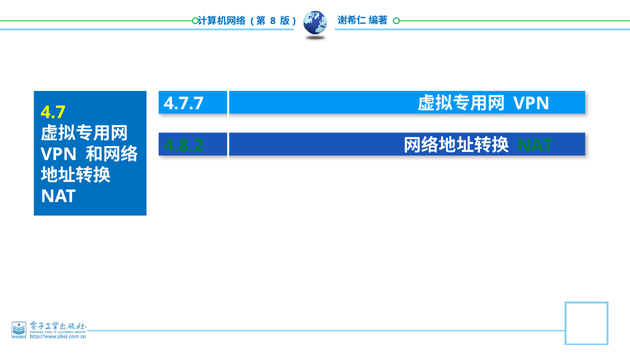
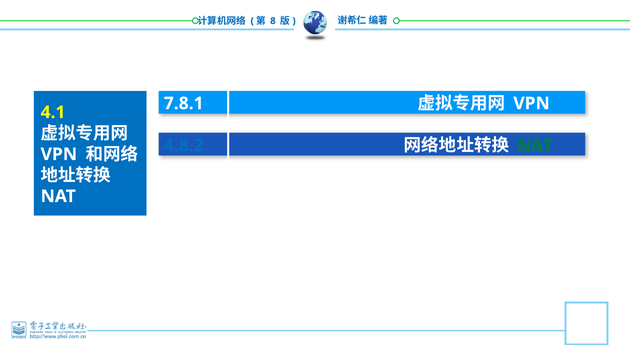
4.7.7: 4.7.7 -> 7.8.1 (184, 104)
4.7: 4.7 -> 4.1 (53, 112)
4.8.2 colour: green -> blue (184, 146)
